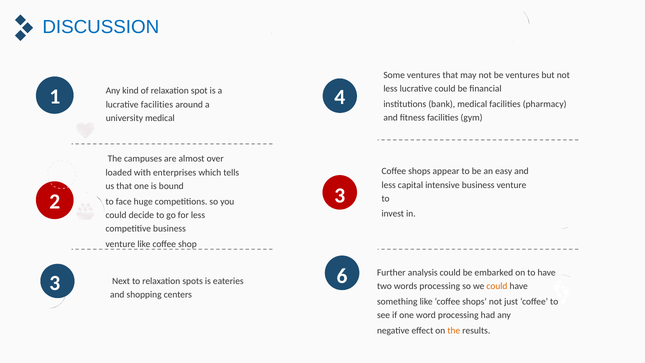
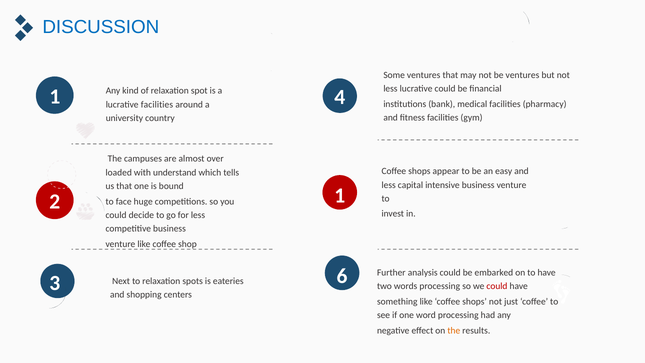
university medical: medical -> country (160, 118)
enterprises: enterprises -> understand (175, 172)
2 3: 3 -> 1 (340, 195)
could colour: orange -> red (497, 286)
